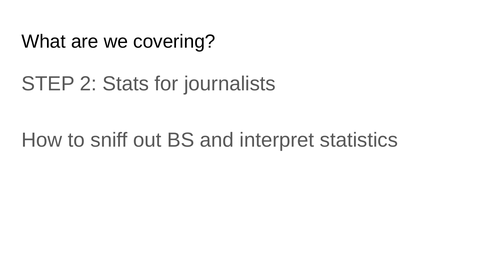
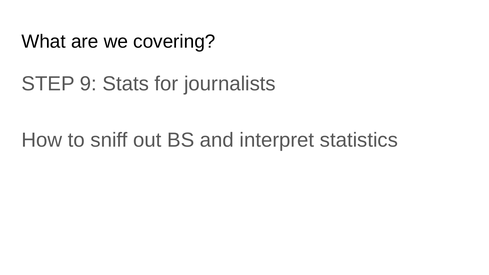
2: 2 -> 9 (88, 84)
